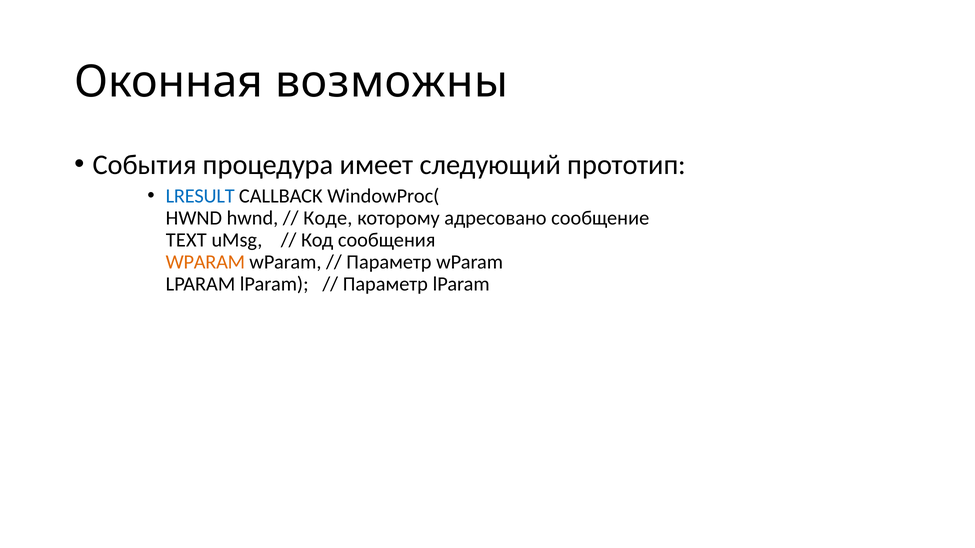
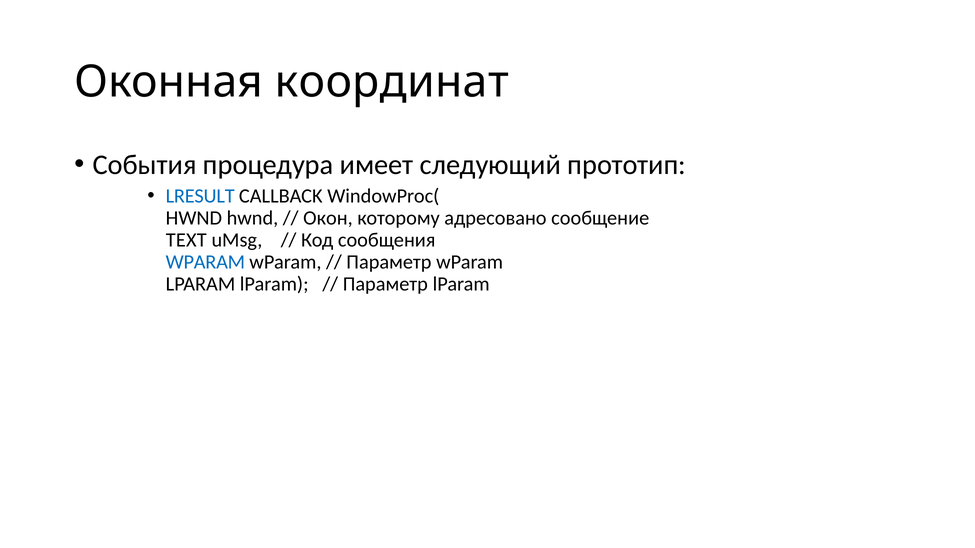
возможны: возможны -> координат (392, 82)
Коде: Коде -> Окон (328, 218)
WPARAM colour: orange -> blue (205, 262)
